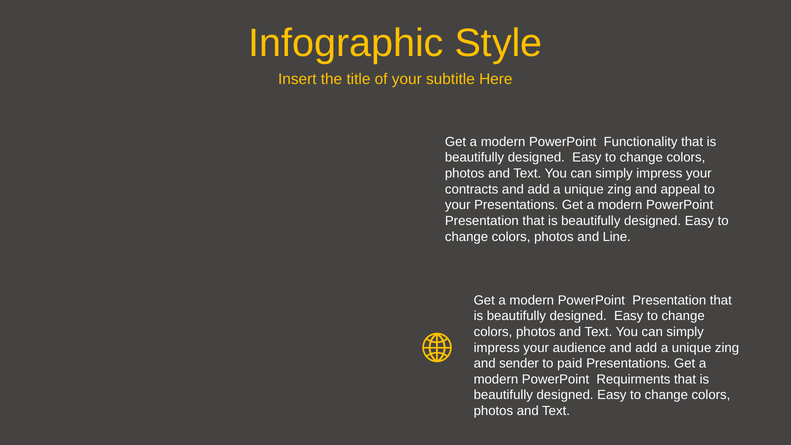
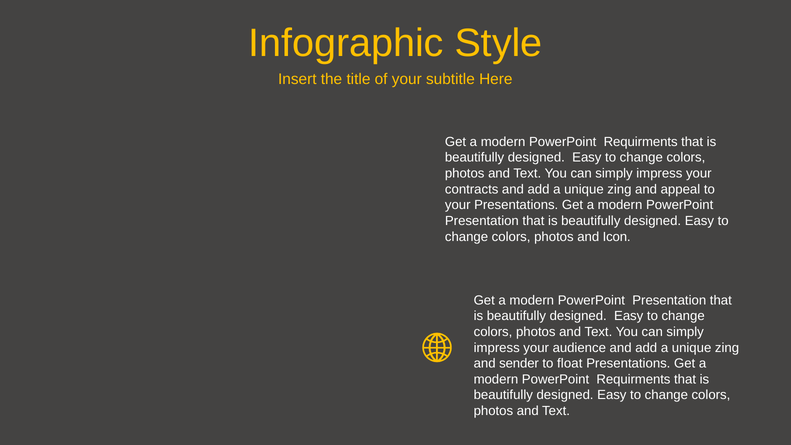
Functionality: Functionality -> Requirments (641, 142)
Line: Line -> Icon (617, 237)
paid: paid -> float (570, 363)
